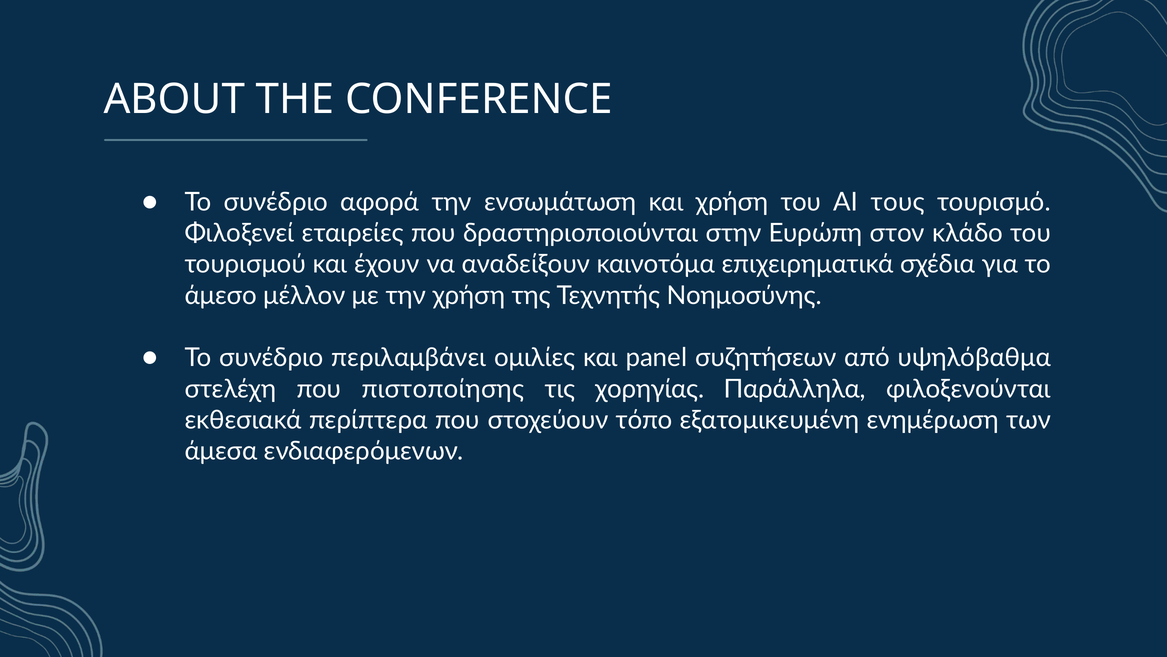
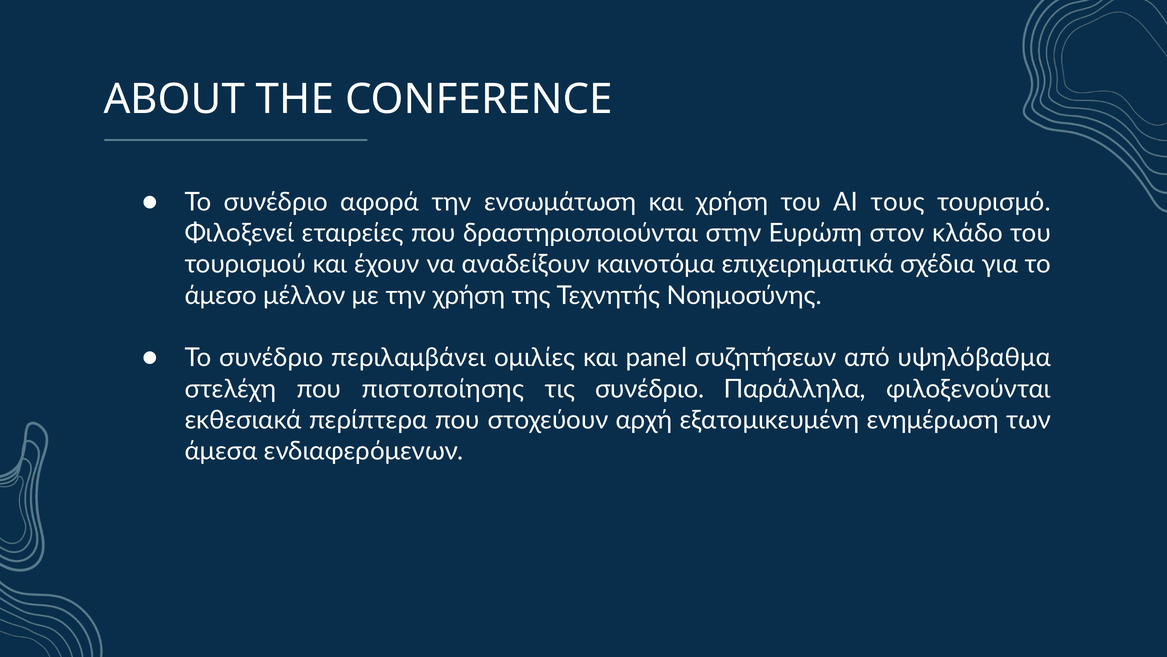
τις χορηγίας: χορηγίας -> συνέδριο (650, 389)
τόπο: τόπο -> αρχή (644, 420)
